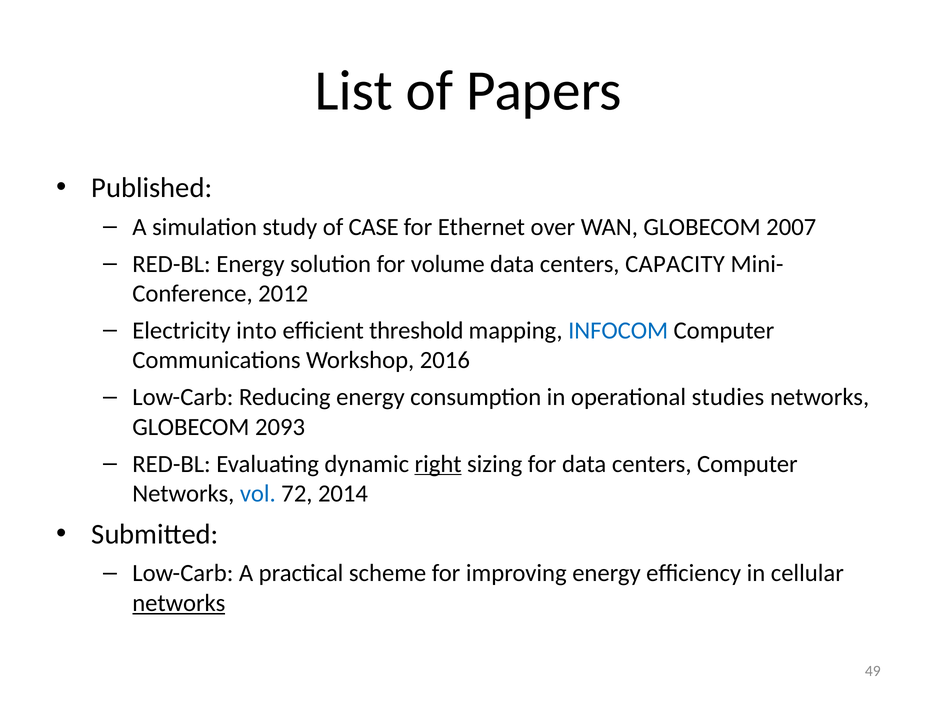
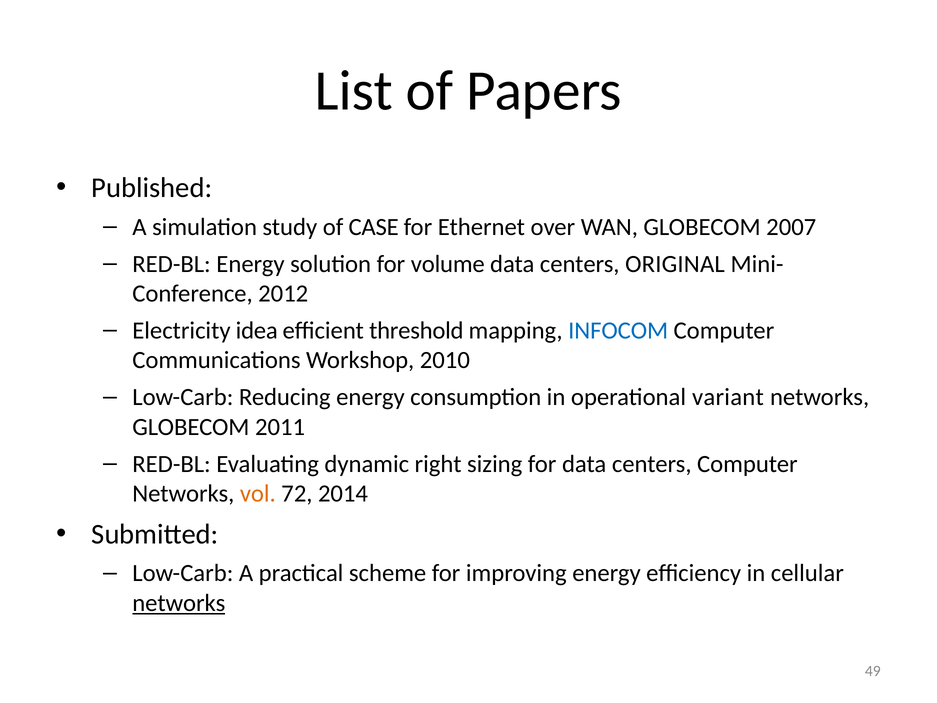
CAPACITY: CAPACITY -> ORIGINAL (675, 264)
into: into -> idea (257, 330)
2016: 2016 -> 2010 (445, 360)
studies: studies -> variant (728, 397)
2093: 2093 -> 2011 (280, 427)
right underline: present -> none (438, 464)
vol colour: blue -> orange (258, 493)
